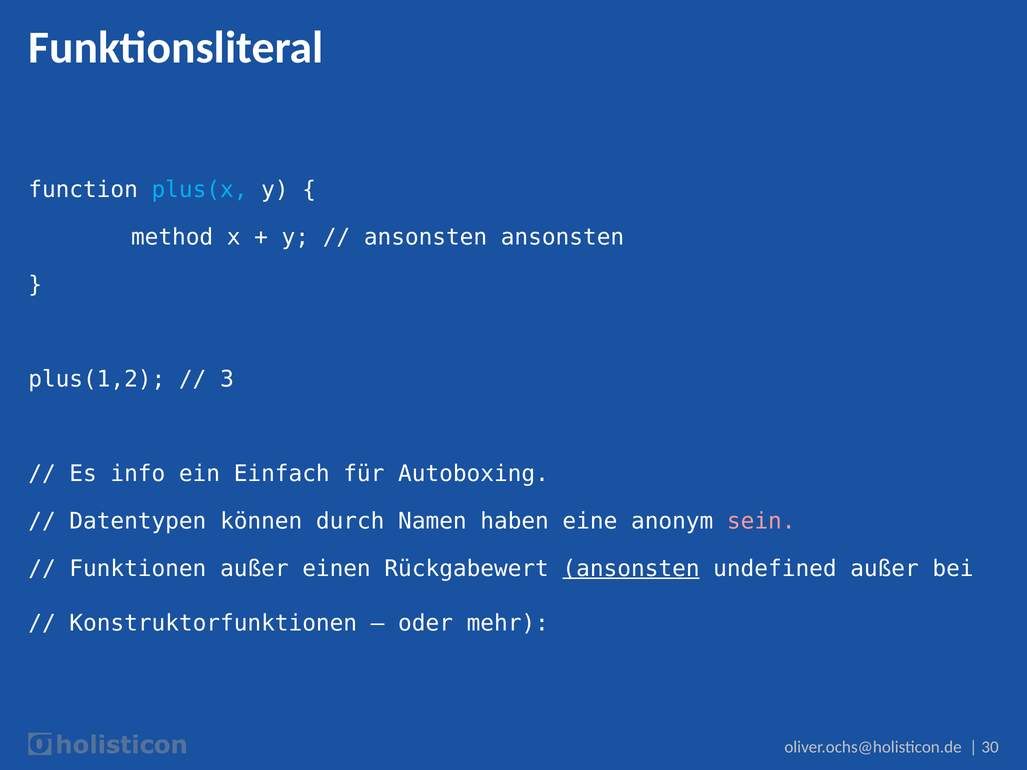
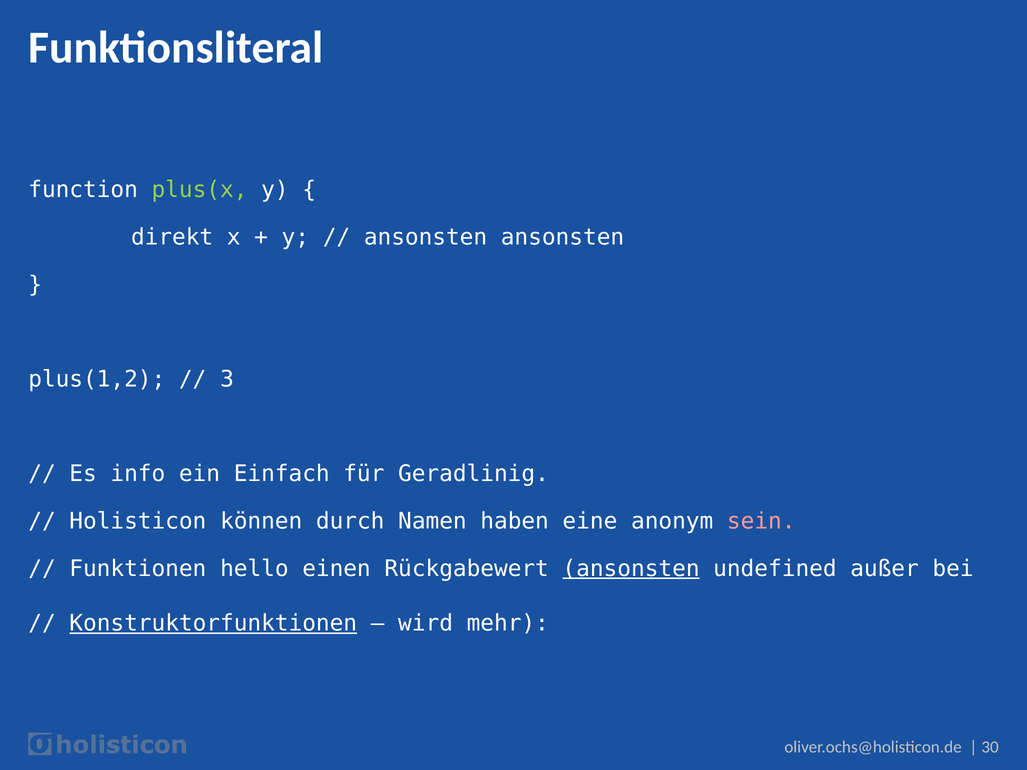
plus(x colour: light blue -> light green (200, 190)
method: method -> direkt (172, 237)
Autoboxing: Autoboxing -> Geradlinig (473, 474)
Datentypen: Datentypen -> Holisticon (138, 521)
Funktionen außer: außer -> hello (254, 569)
Konstruktorfunktionen underline: none -> present (213, 624)
oder: oder -> wird (426, 624)
